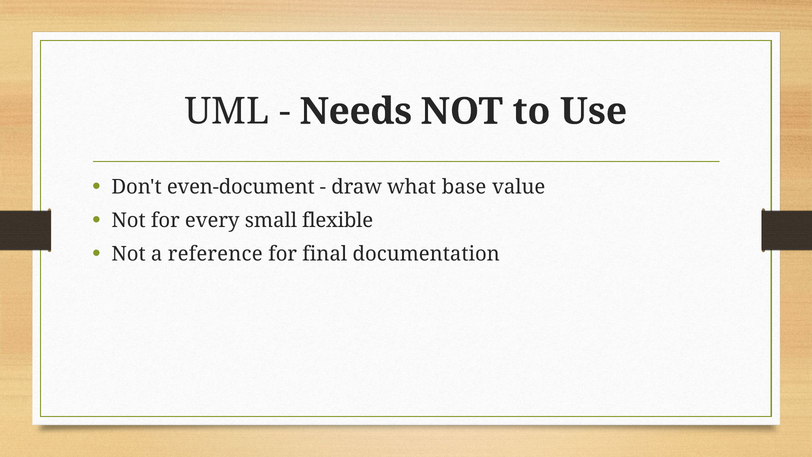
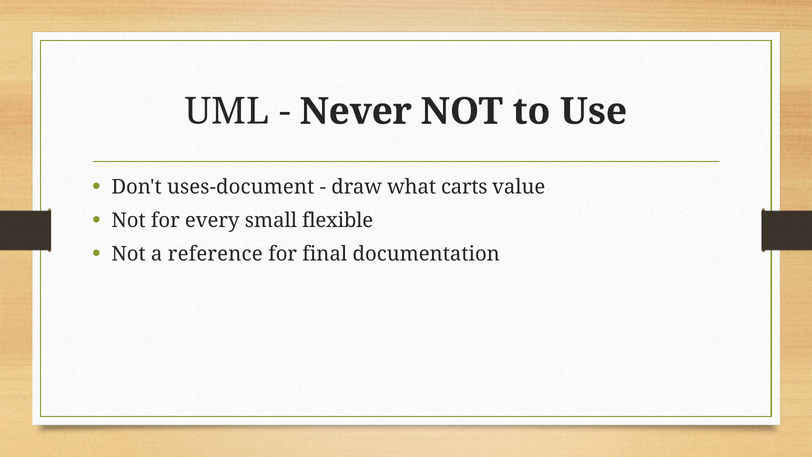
Needs: Needs -> Never (356, 111)
even-document: even-document -> uses-document (241, 187)
base: base -> carts (464, 187)
